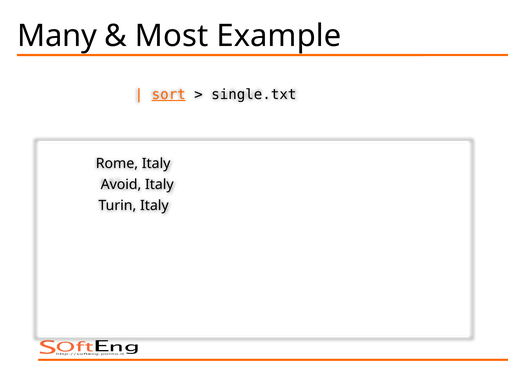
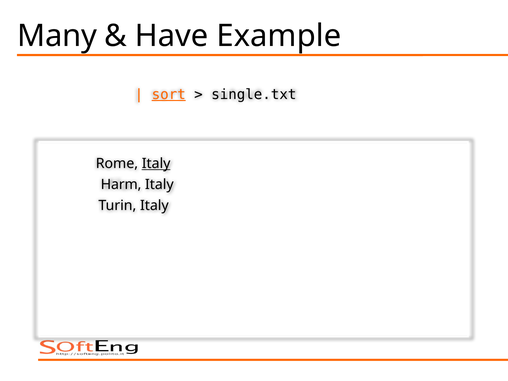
Most: Most -> Have (172, 36)
Italy underline: none -> present (156, 164)
Avoid: Avoid -> Harm (121, 185)
